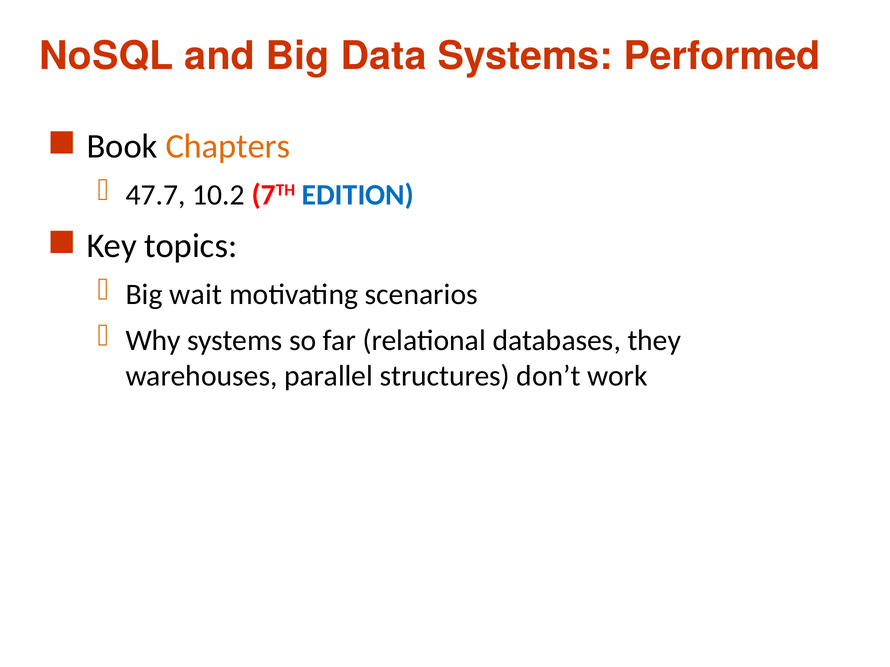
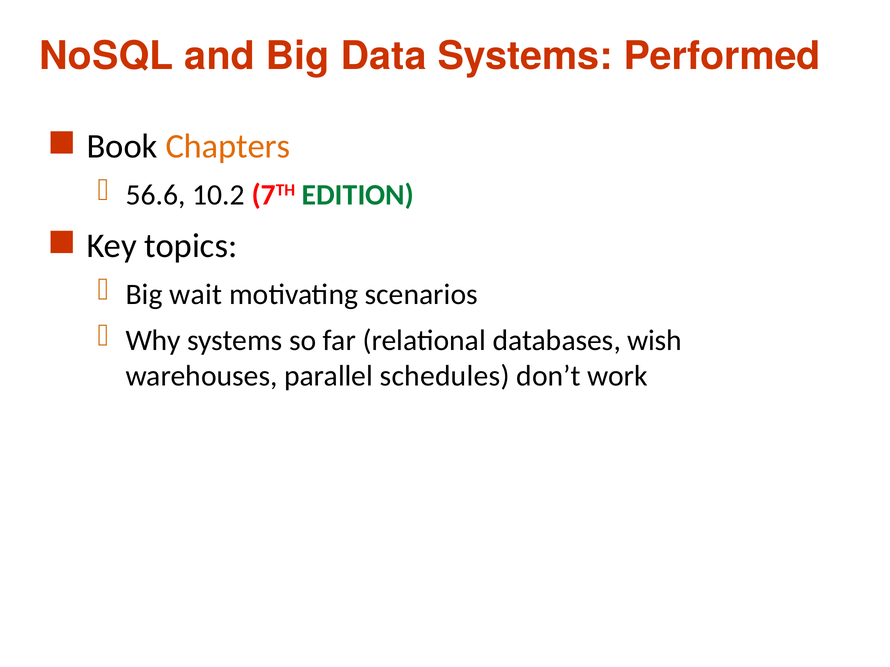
47.7: 47.7 -> 56.6 (156, 195)
EDITION colour: blue -> green (358, 195)
they: they -> wish (654, 341)
structures: structures -> schedules (445, 376)
